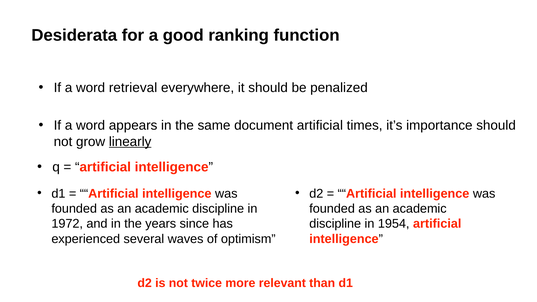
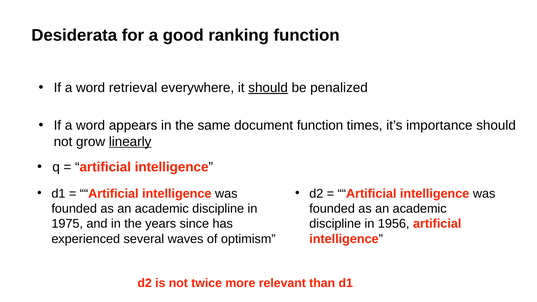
should underline: none -> present (268, 88)
document artificial: artificial -> function (320, 126)
1972: 1972 -> 1975 (67, 224)
1954: 1954 -> 1956 (394, 224)
